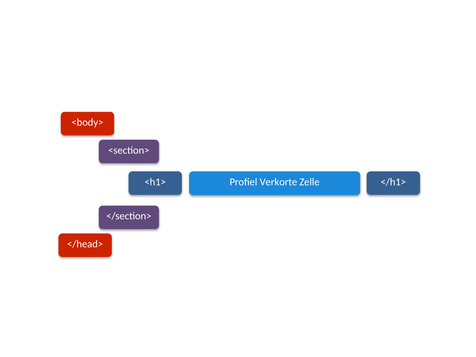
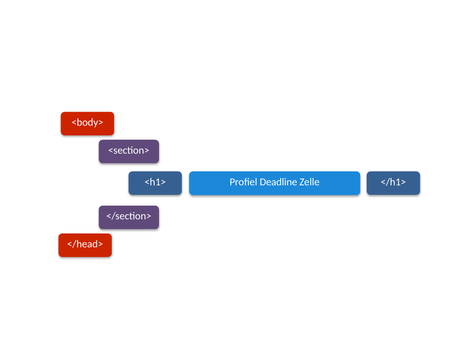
Verkorte: Verkorte -> Deadline (278, 182)
